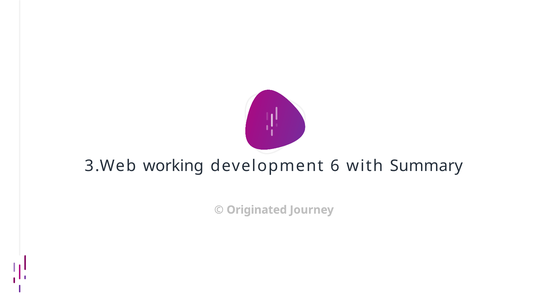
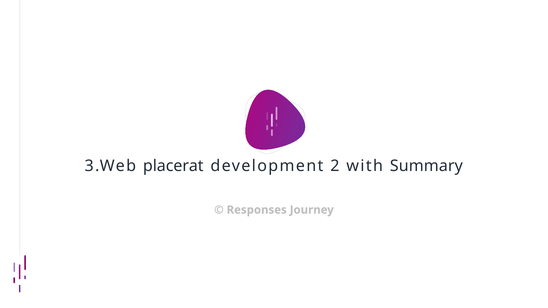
working: working -> placerat (173, 166)
6: 6 -> 2 (335, 166)
Originated: Originated -> Responses (257, 210)
